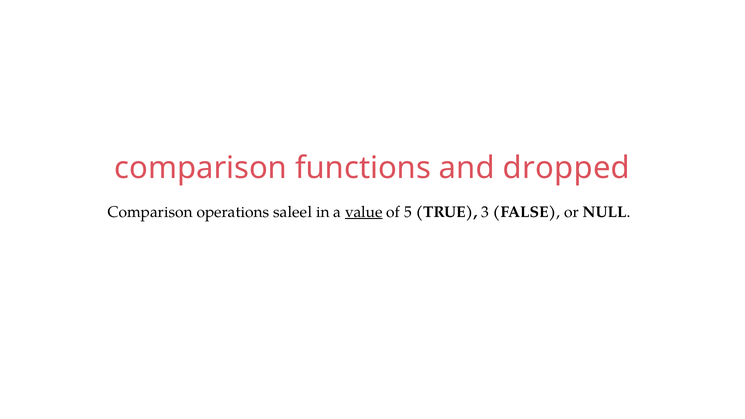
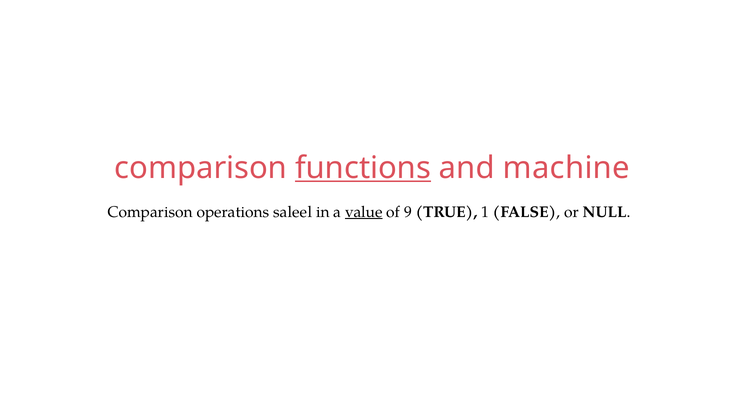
functions underline: none -> present (363, 168)
dropped: dropped -> machine (566, 168)
5: 5 -> 9 (408, 212)
3: 3 -> 1 (485, 212)
